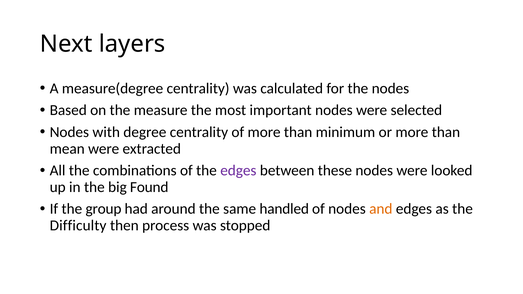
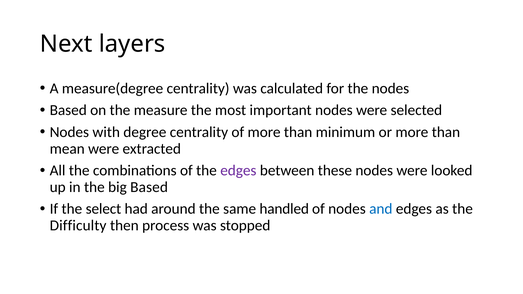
big Found: Found -> Based (149, 187)
group: group -> select (103, 209)
and colour: orange -> blue (381, 209)
